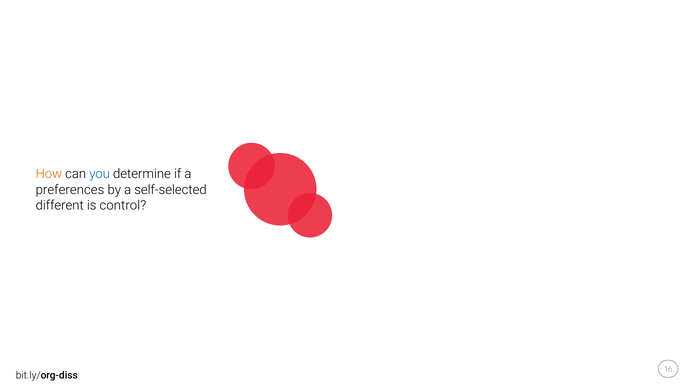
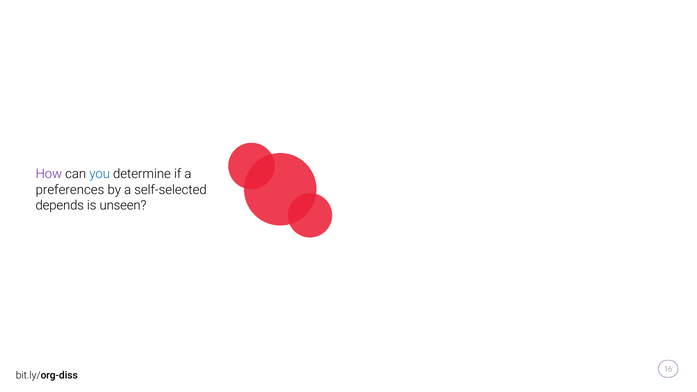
How colour: orange -> purple (49, 174)
different: different -> depends (60, 206)
control: control -> unseen (123, 206)
